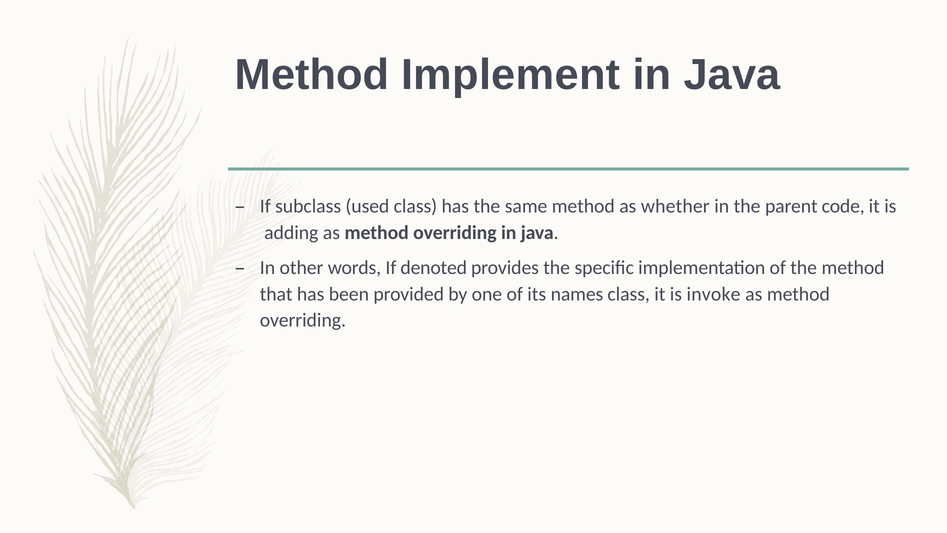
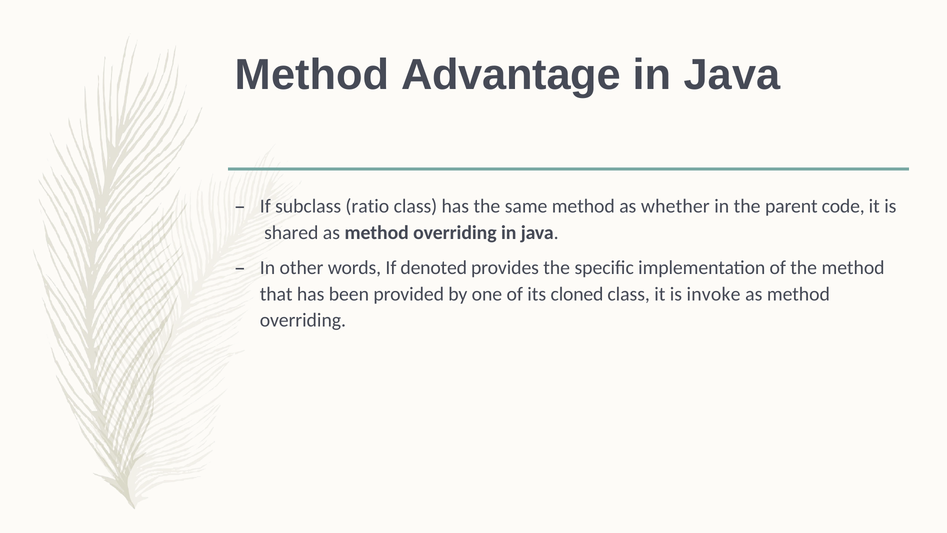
Implement: Implement -> Advantage (511, 75)
used: used -> ratio (367, 206)
adding: adding -> shared (291, 233)
names: names -> cloned (577, 294)
